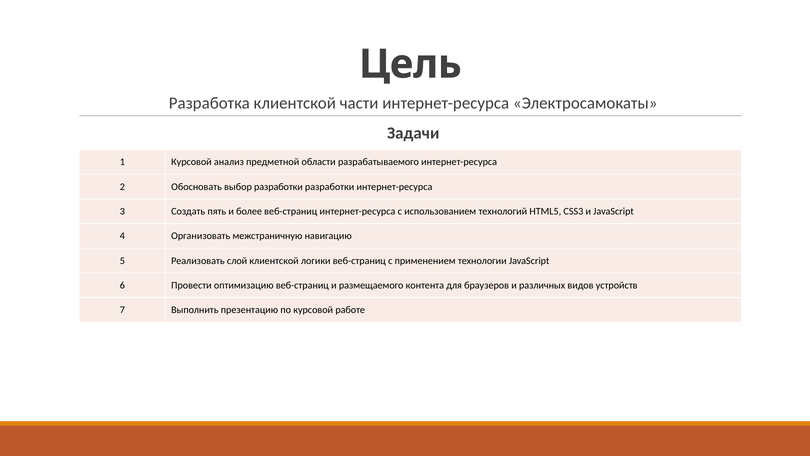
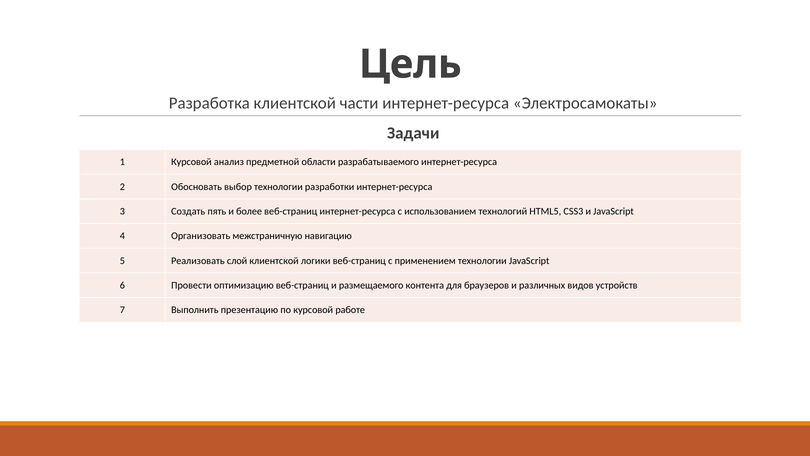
выбор разработки: разработки -> технологии (278, 187)
